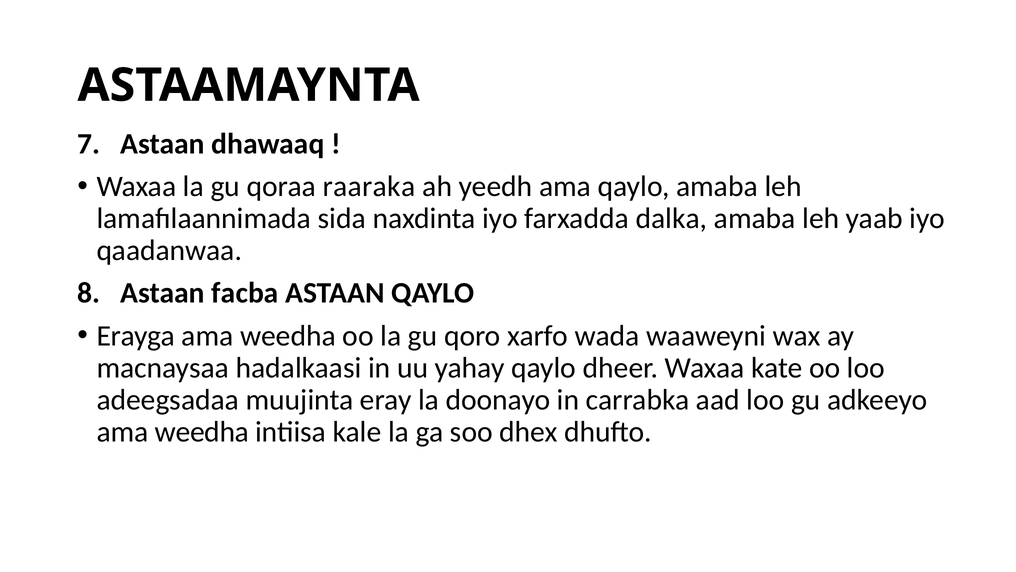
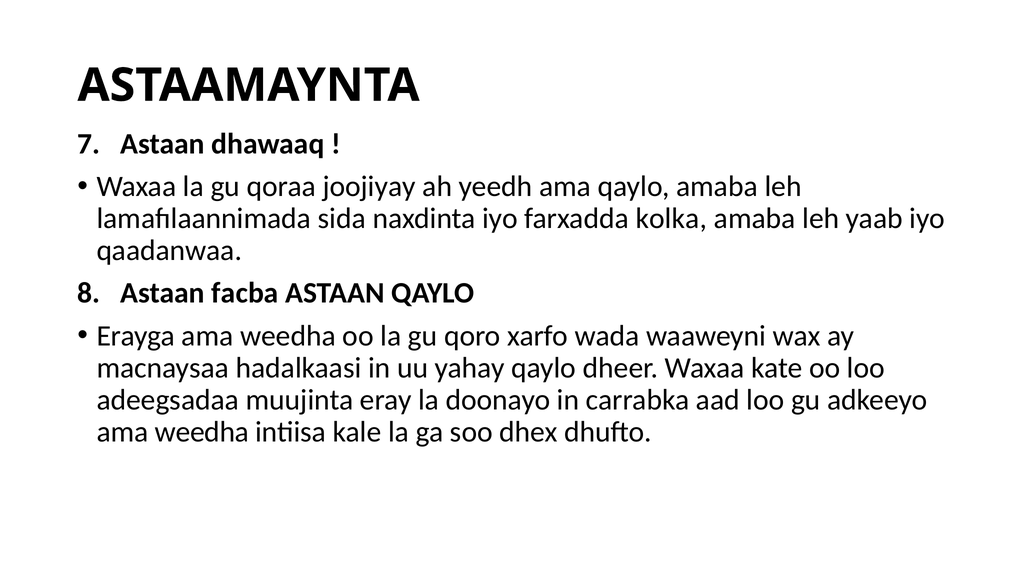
raaraka: raaraka -> joojiyay (369, 186)
dalka: dalka -> kolka (671, 218)
